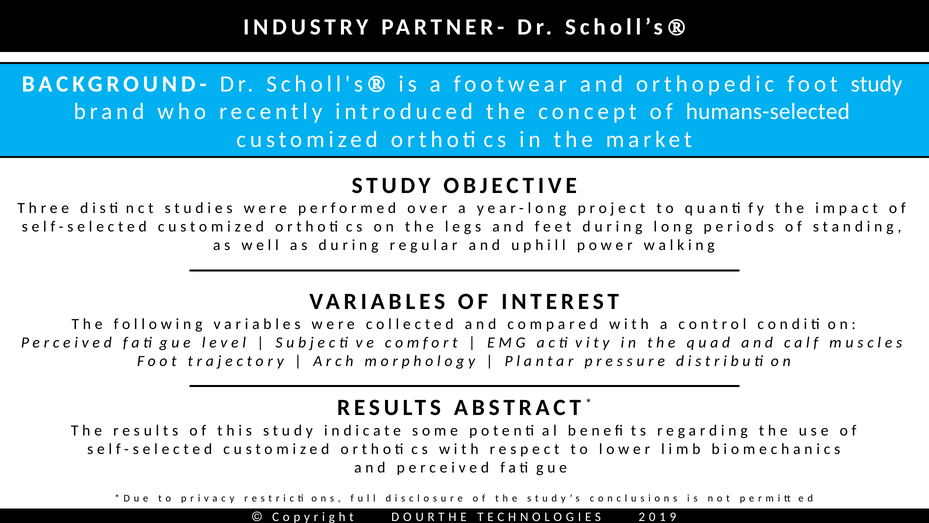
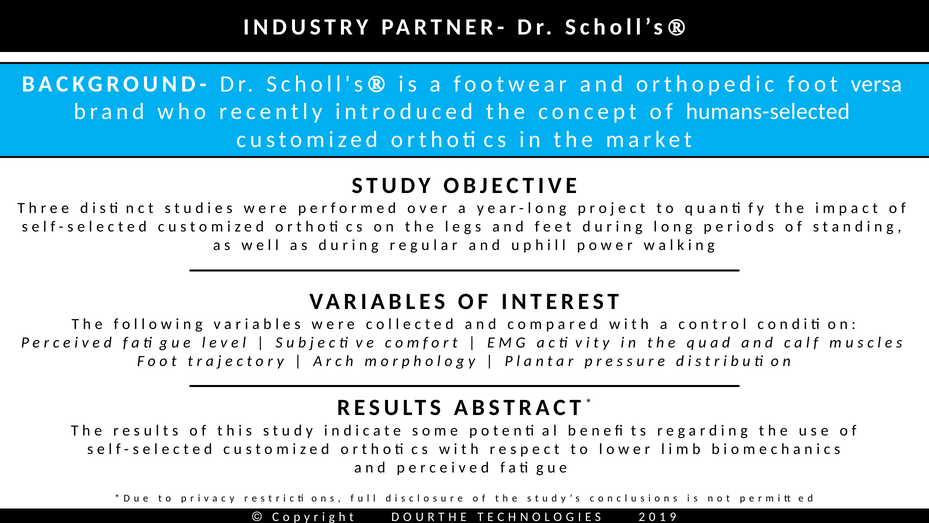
foot study: study -> versa (876, 84)
